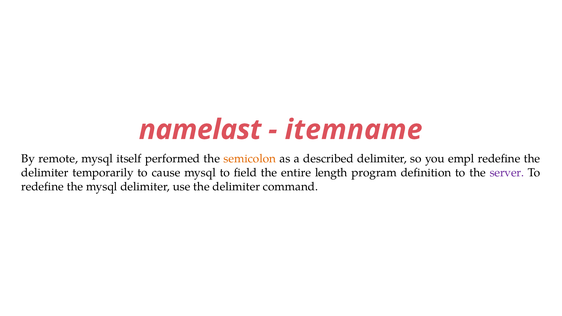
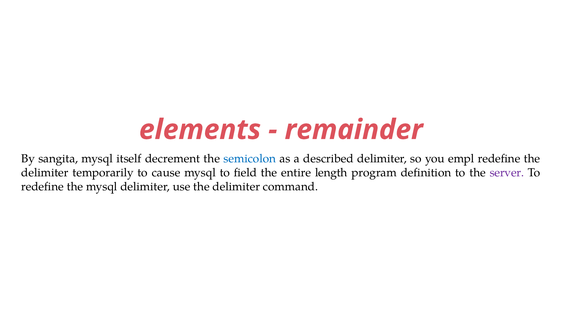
namelast: namelast -> elements (200, 130)
itemname: itemname -> remainder (354, 130)
remote: remote -> sangita (58, 159)
performed: performed -> decrement (173, 159)
semicolon colour: orange -> blue (250, 159)
